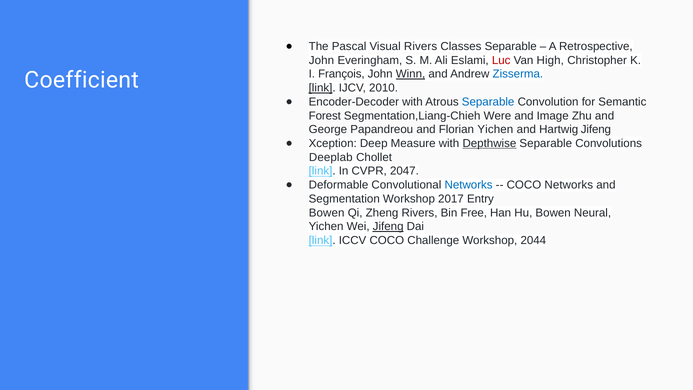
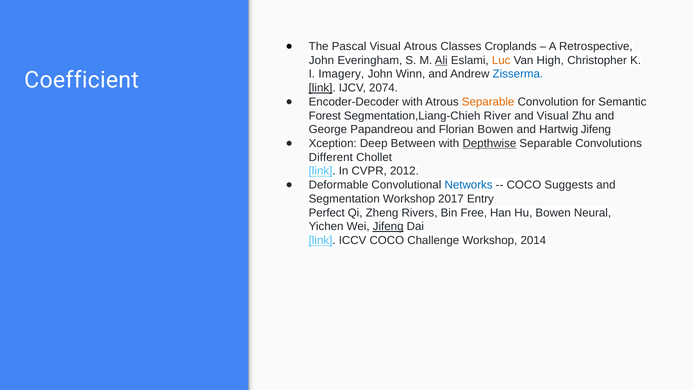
Visual Rivers: Rivers -> Atrous (421, 46)
Classes Separable: Separable -> Croplands (511, 46)
Ali underline: none -> present (441, 60)
Luc colour: red -> orange (501, 60)
François: François -> Imagery (341, 74)
Winn underline: present -> none (411, 74)
2010: 2010 -> 2074 (384, 88)
Separable colour: blue -> orange (488, 102)
Were: Were -> River (497, 116)
and Image: Image -> Visual (553, 116)
Florian Yichen: Yichen -> Bowen (495, 129)
Measure: Measure -> Between (413, 143)
Deeplab: Deeplab -> Different (331, 157)
2047: 2047 -> 2012 (404, 171)
COCO Networks: Networks -> Suggests (569, 185)
Bowen: Bowen -> Perfect (327, 213)
2044: 2044 -> 2014 (533, 240)
